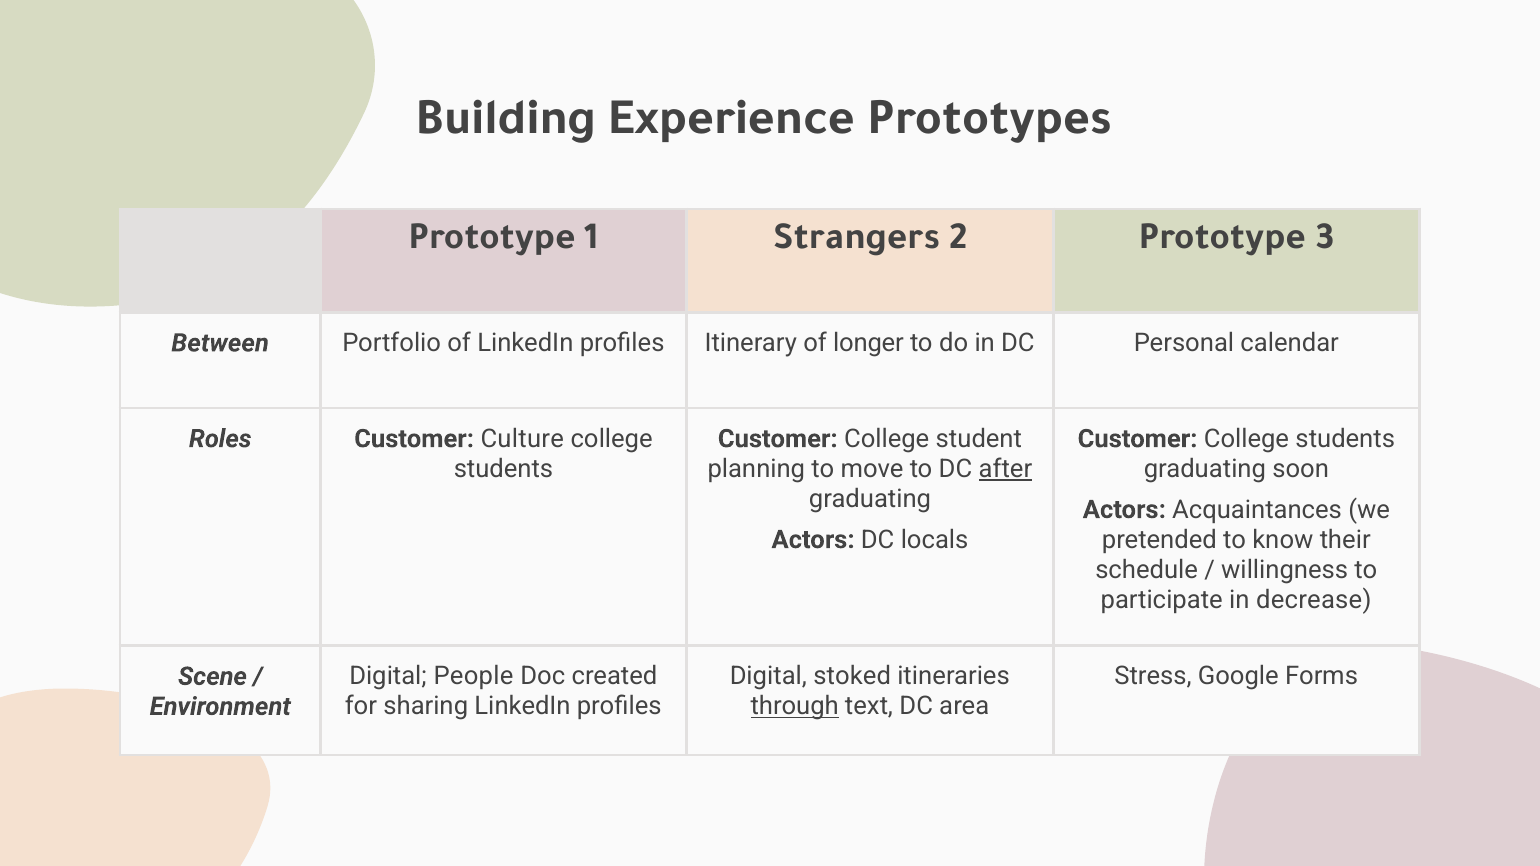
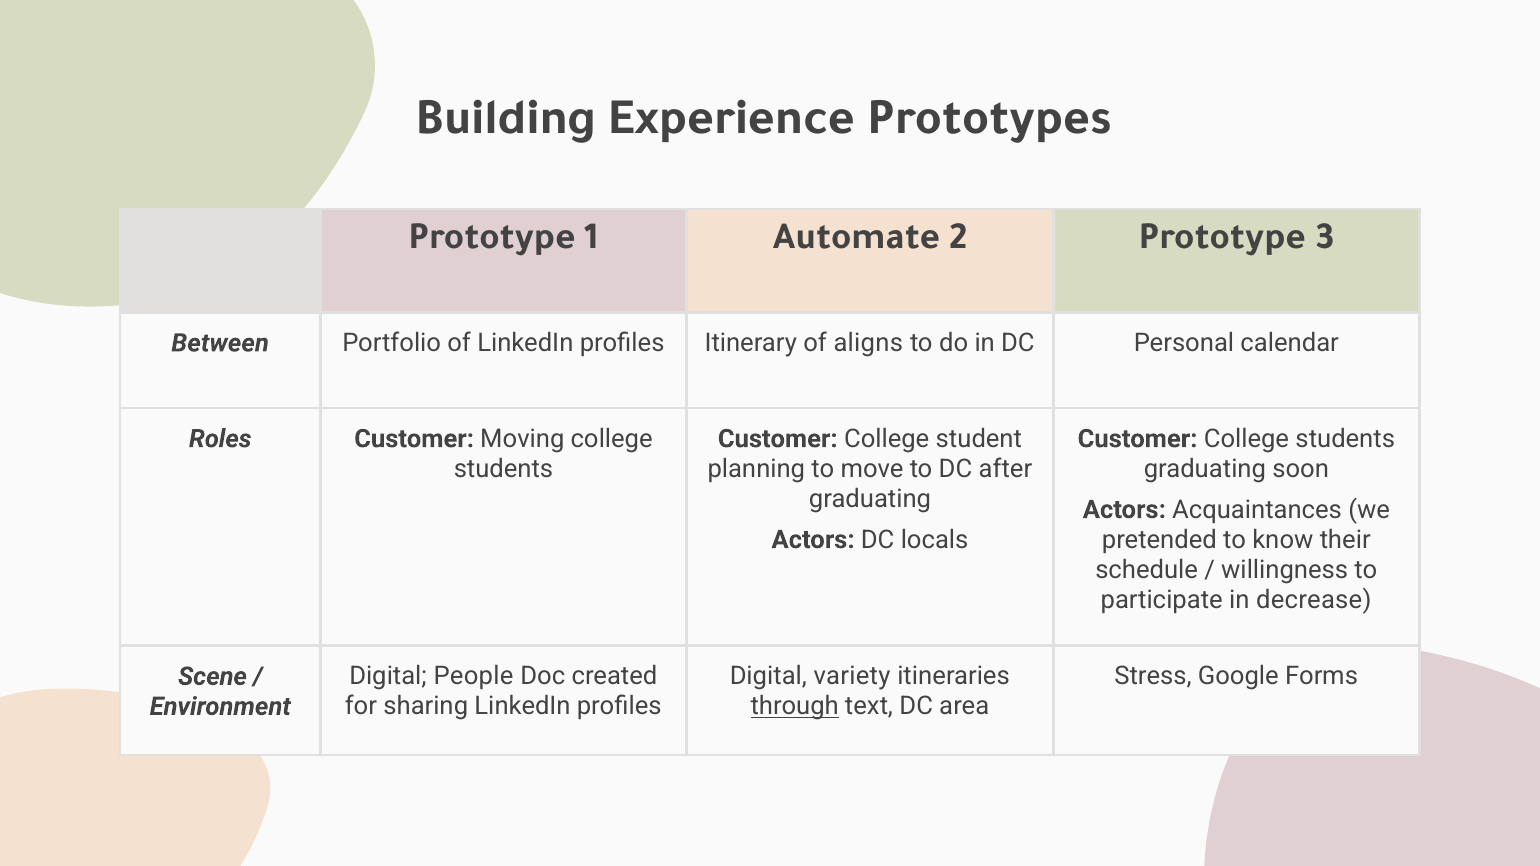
Strangers: Strangers -> Automate (857, 236)
longer: longer -> aligns (868, 343)
Culture: Culture -> Moving (522, 439)
after underline: present -> none (1005, 469)
stoked: stoked -> variety (852, 677)
